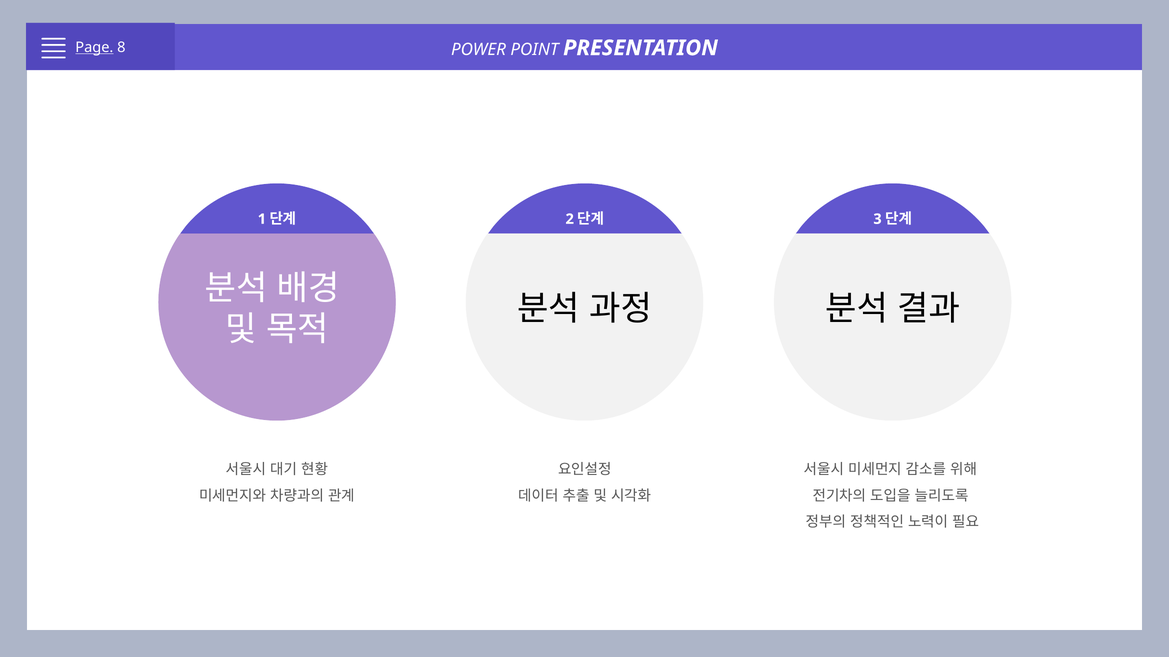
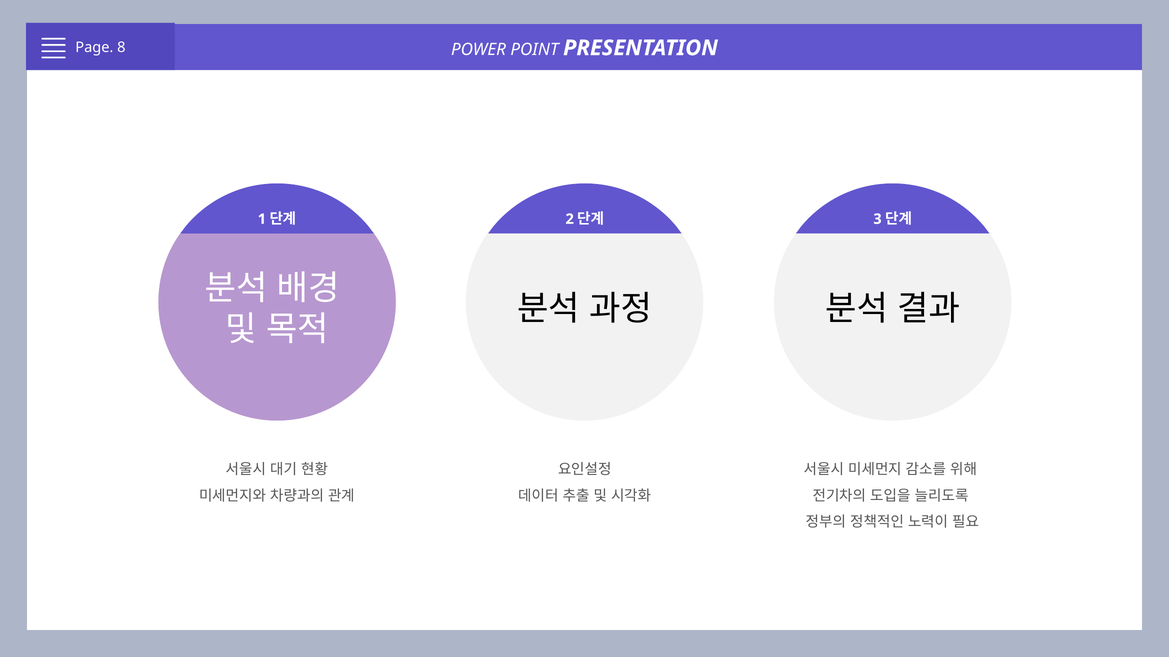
Page underline: present -> none (94, 48)
